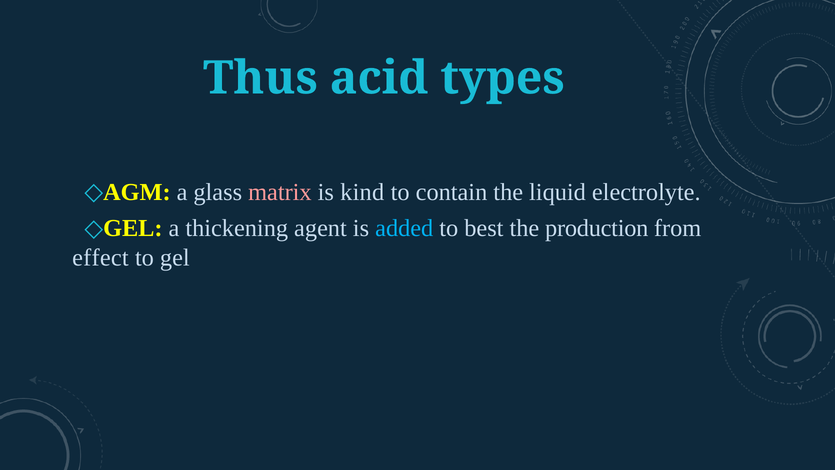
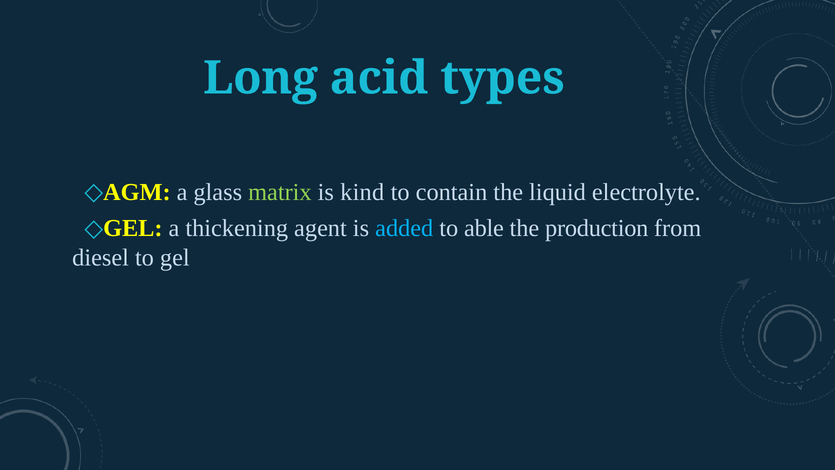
Thus: Thus -> Long (261, 78)
matrix colour: pink -> light green (280, 192)
best: best -> able (484, 228)
effect: effect -> diesel (101, 257)
